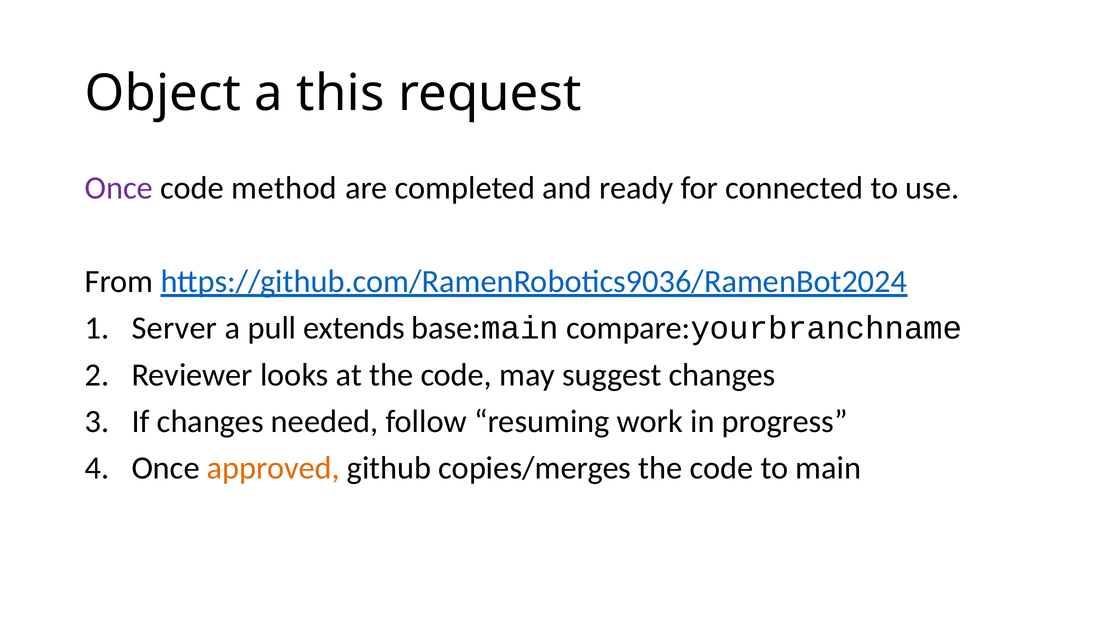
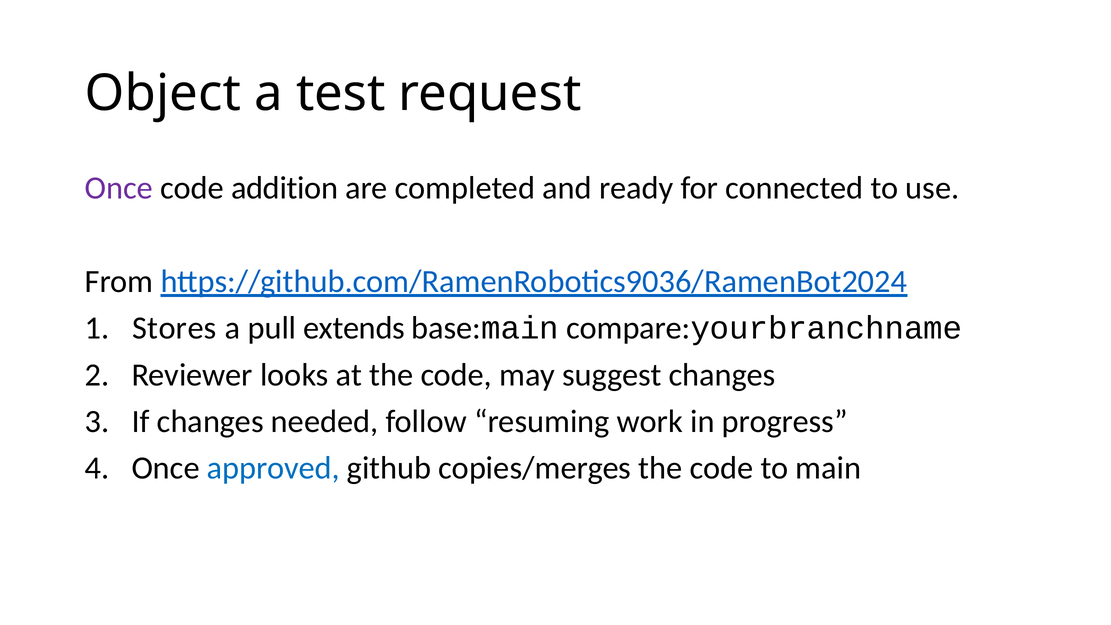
this: this -> test (341, 93)
method: method -> addition (285, 188)
Server: Server -> Stores (174, 328)
approved colour: orange -> blue (273, 468)
